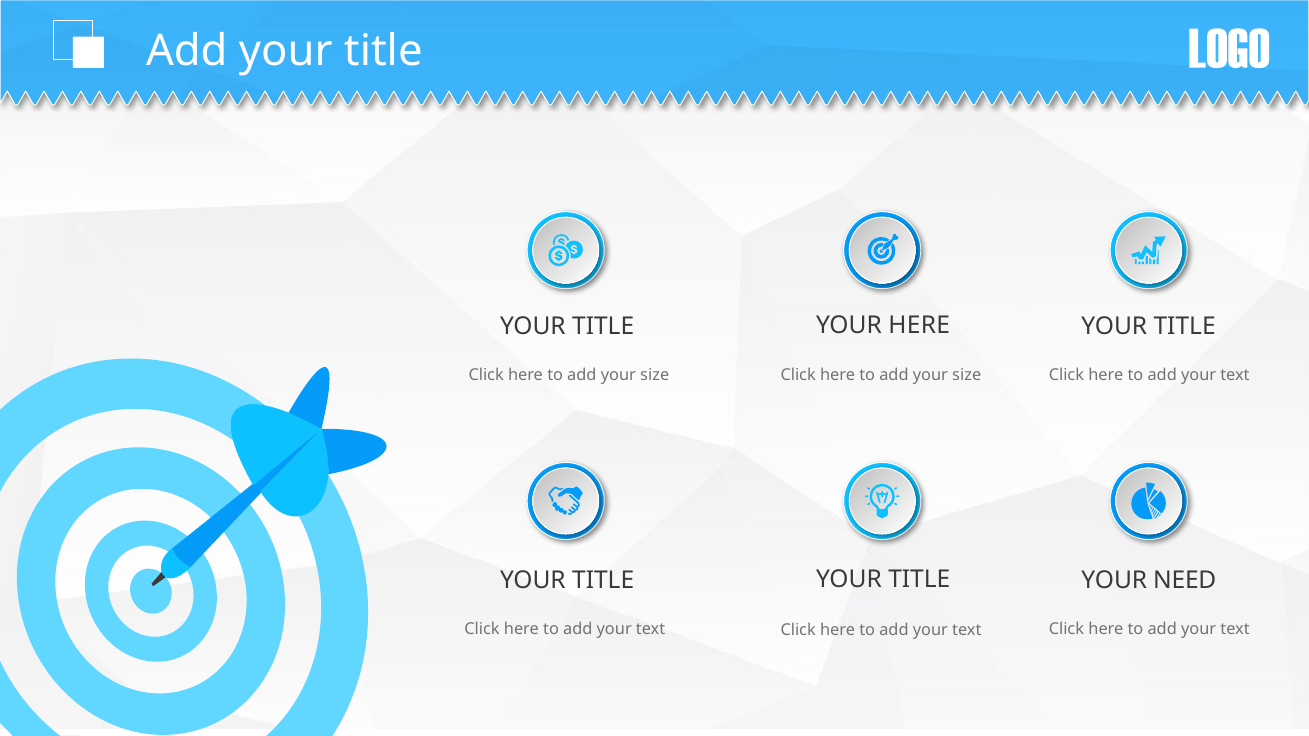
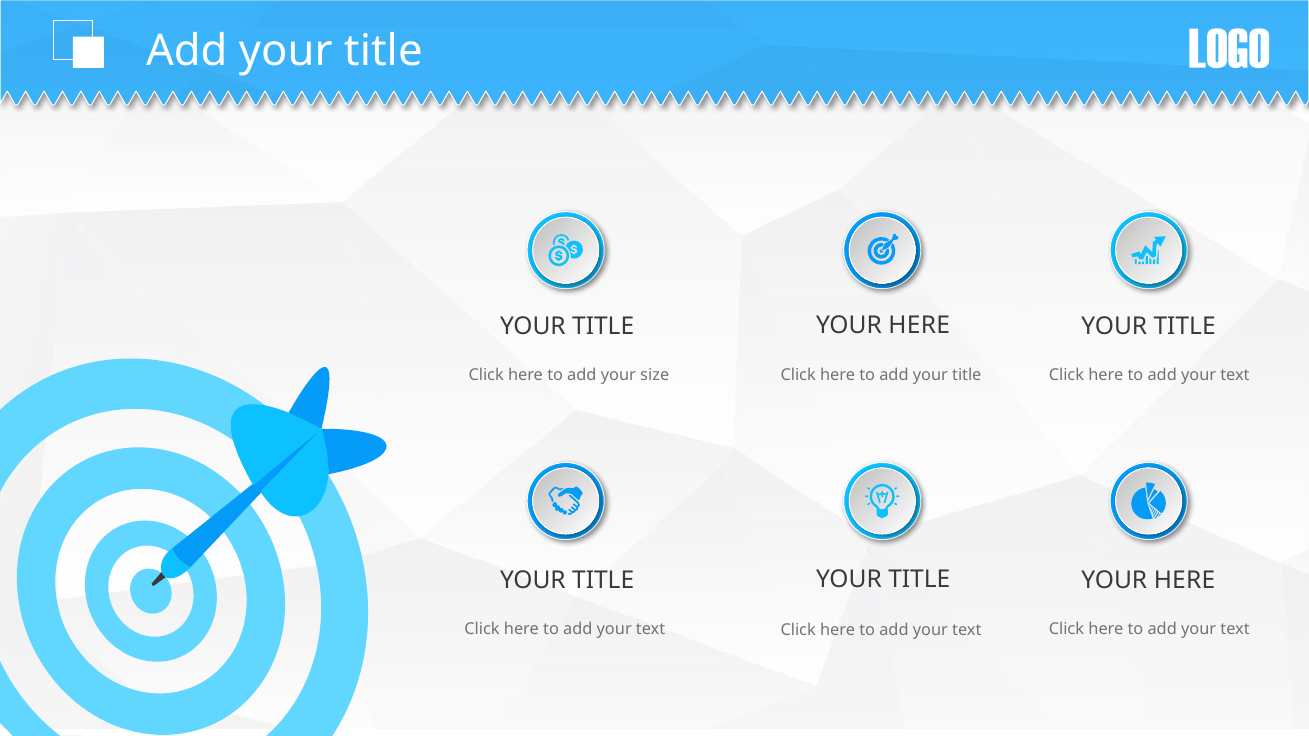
size: size -> title (967, 376)
NEED: NEED -> HERE (1185, 580)
